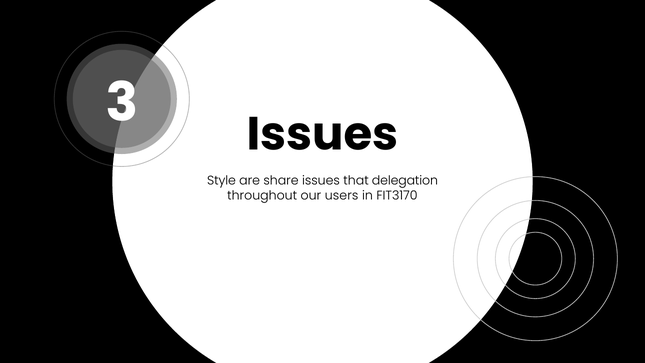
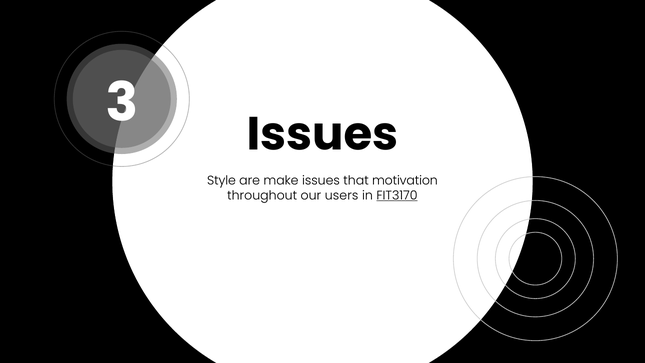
share: share -> make (281, 180)
delegation: delegation -> motivation (405, 180)
FIT3170 underline: none -> present (397, 195)
